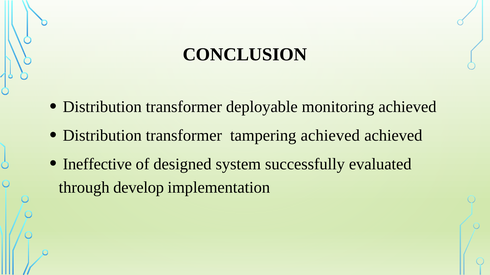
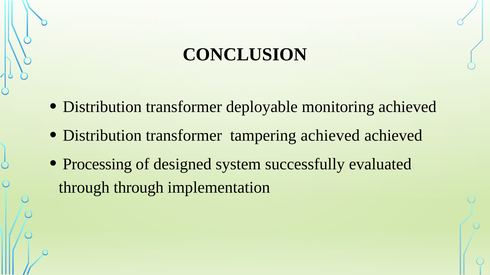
Ineffective: Ineffective -> Processing (97, 164)
through develop: develop -> through (139, 188)
